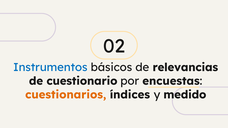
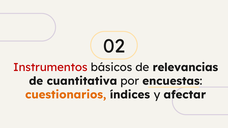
Instrumentos colour: blue -> red (50, 67)
cuestionario: cuestionario -> cuantitativa (82, 81)
medido: medido -> afectar (185, 95)
